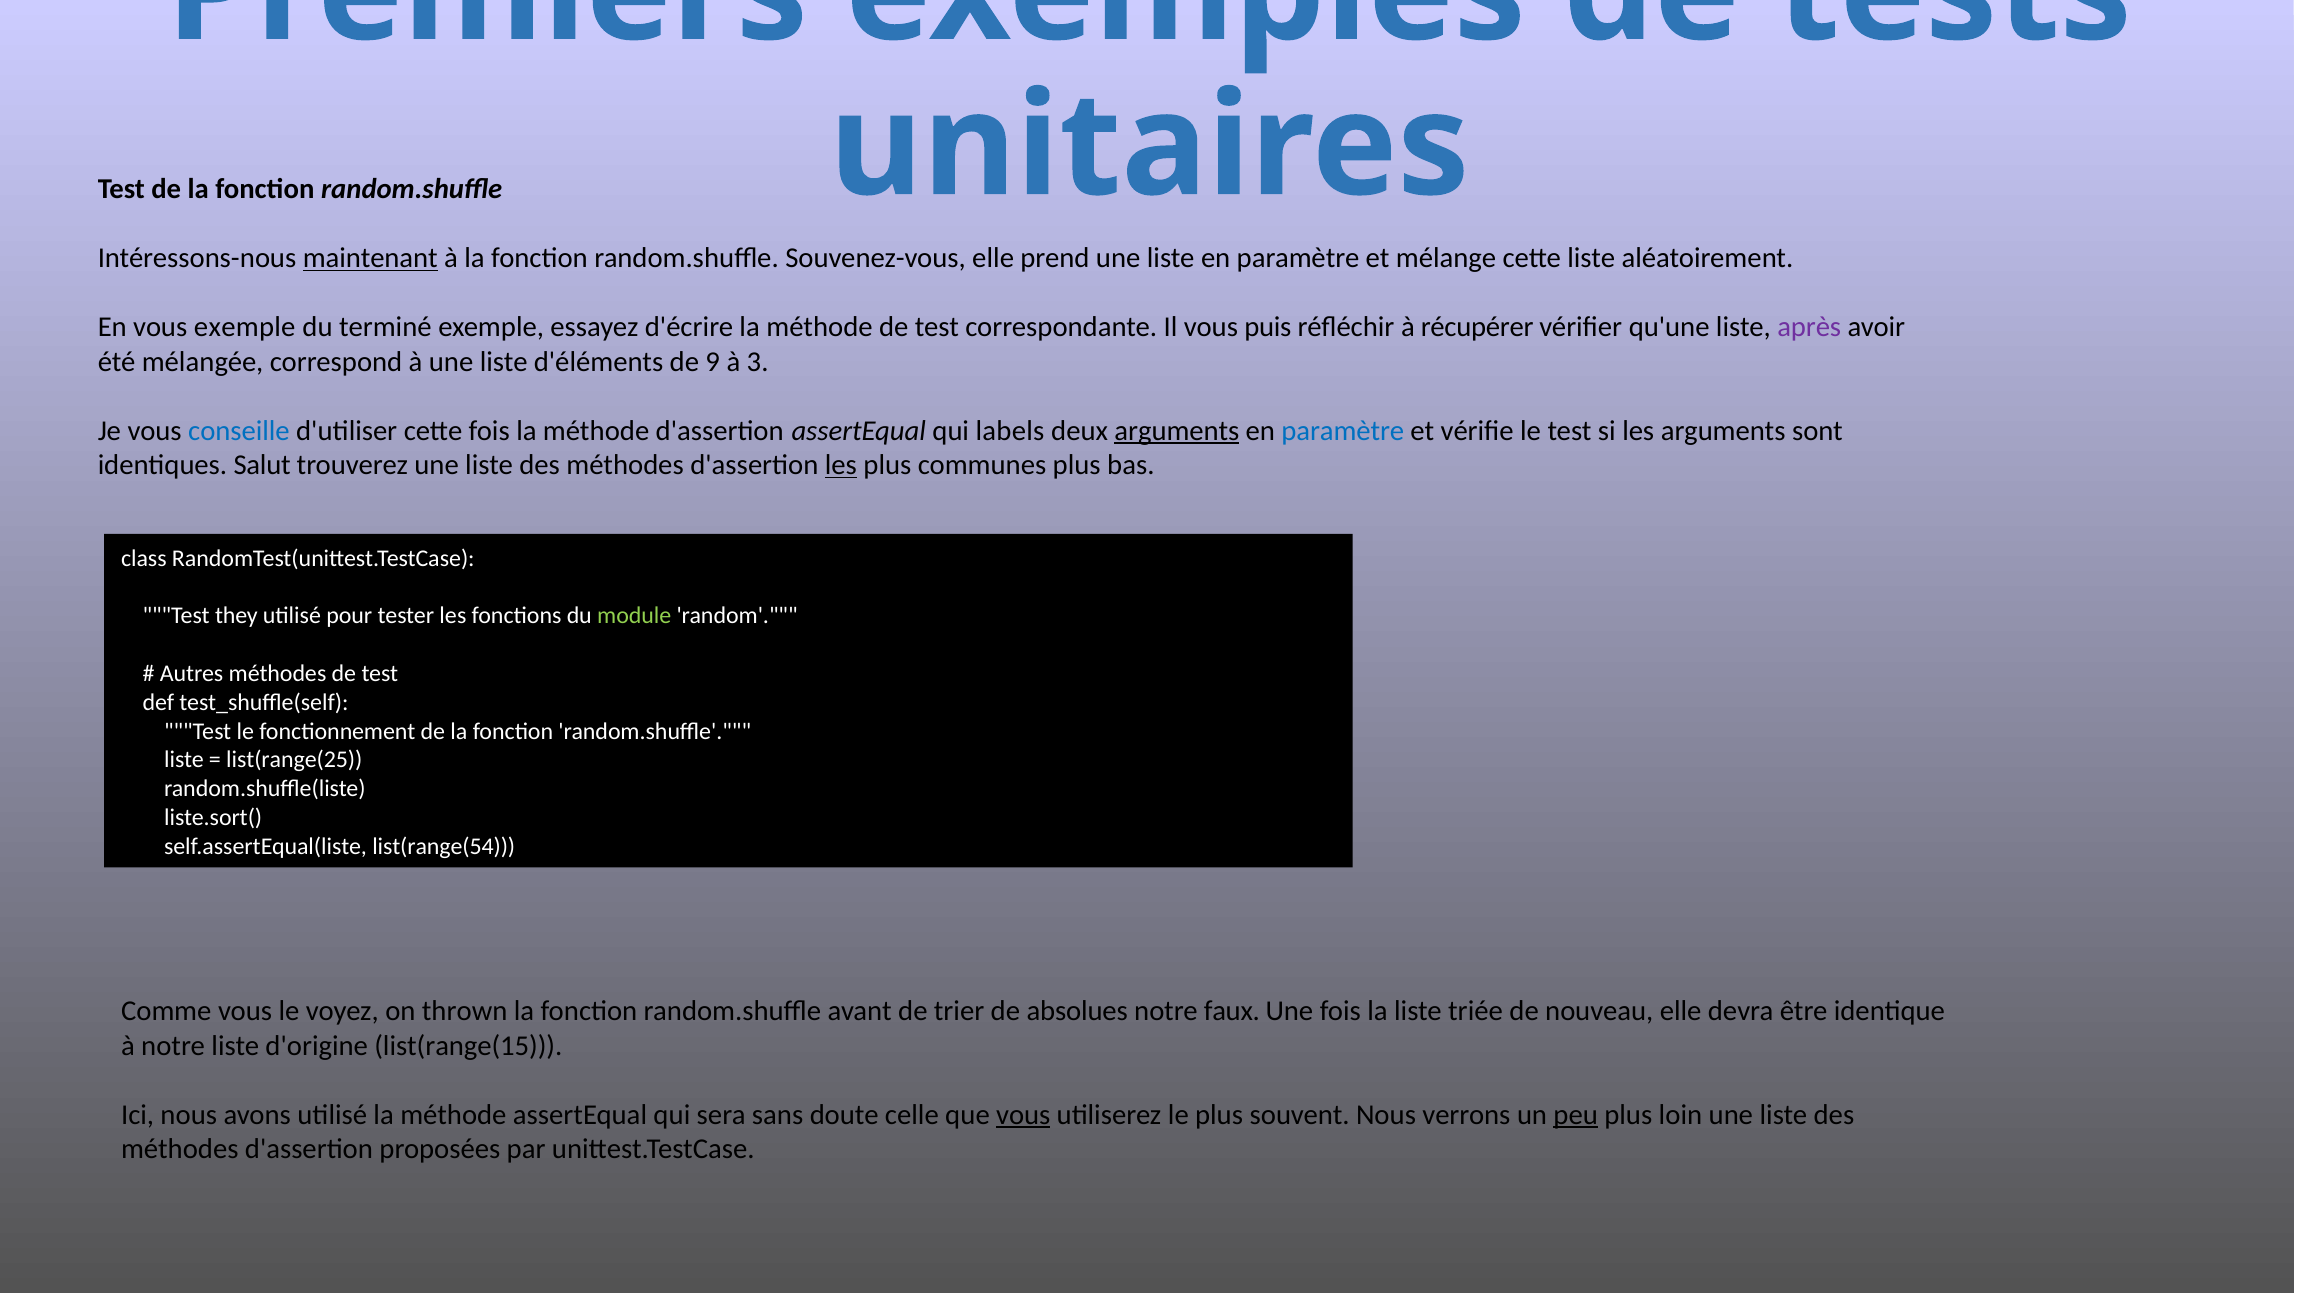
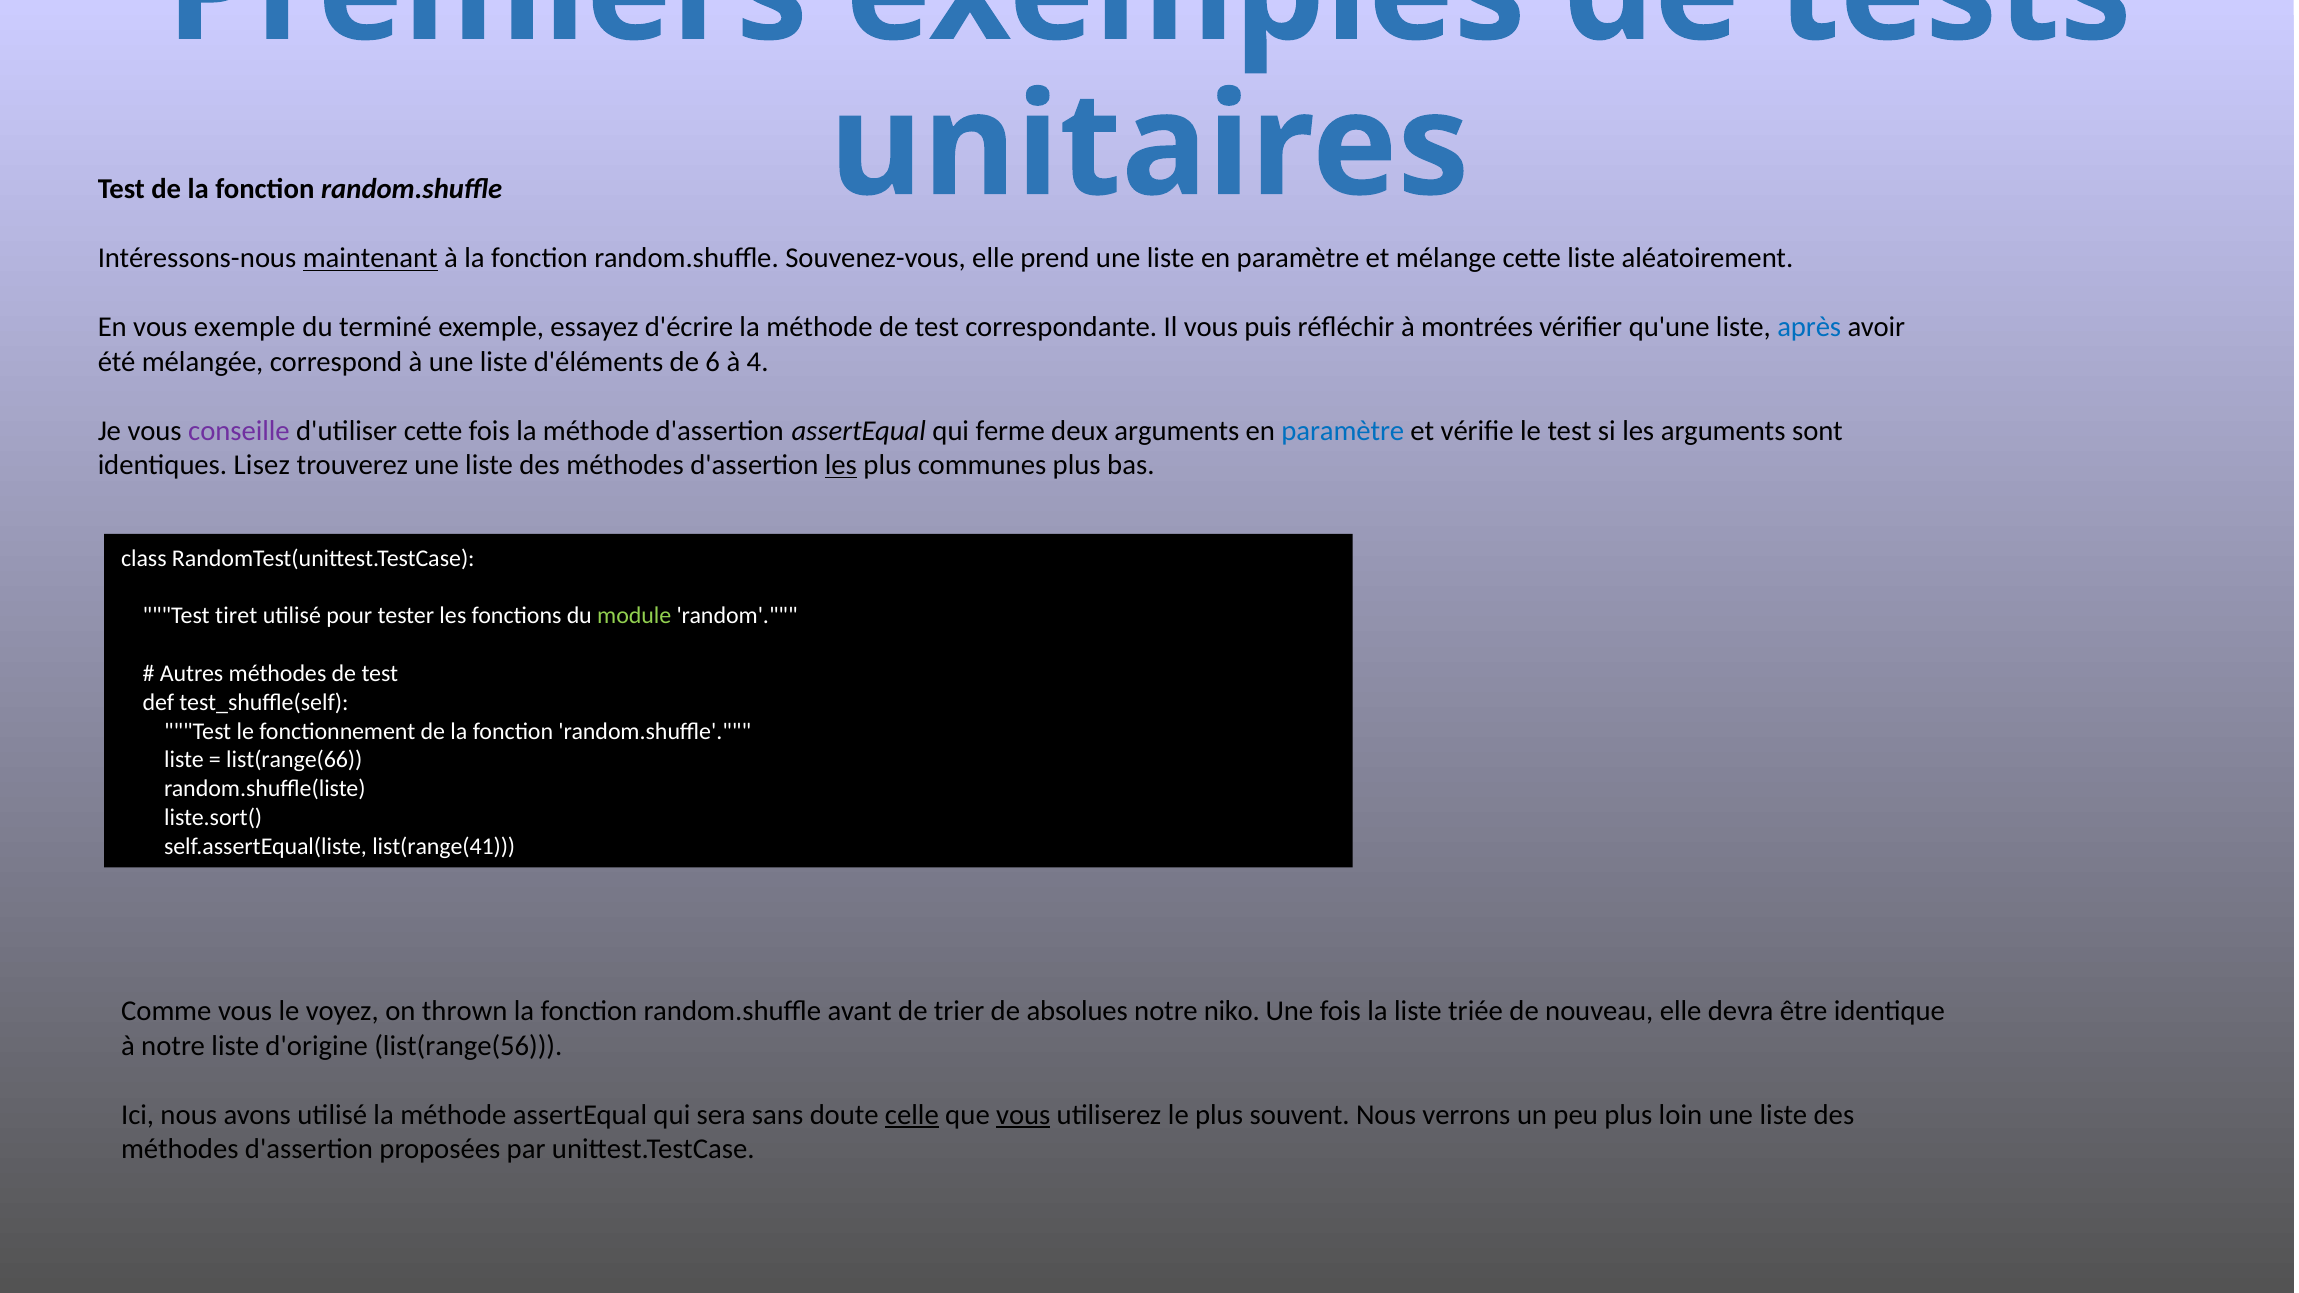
récupérer: récupérer -> montrées (1477, 327)
après colour: purple -> blue (1809, 327)
9: 9 -> 6 (713, 362)
3: 3 -> 4 (758, 362)
conseille colour: blue -> purple (239, 431)
labels: labels -> ferme (1010, 431)
arguments underline: present -> none (1177, 431)
Salut: Salut -> Lisez (262, 465)
they: they -> tiret (236, 616)
list(range(25: list(range(25 -> list(range(66 (294, 760)
list(range(54: list(range(54 -> list(range(41 (444, 846)
faux: faux -> niko (1232, 1012)
list(range(15: list(range(15 -> list(range(56 (468, 1046)
celle underline: none -> present (912, 1115)
peu underline: present -> none (1576, 1115)
